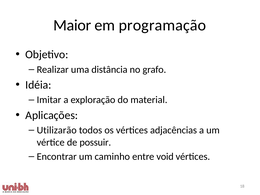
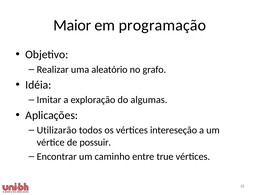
distância: distância -> aleatório (109, 69)
material: material -> algumas (149, 100)
adjacências: adjacências -> intereseção (174, 130)
void: void -> true (165, 156)
